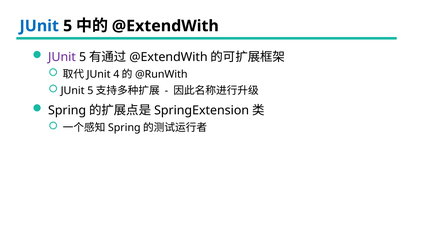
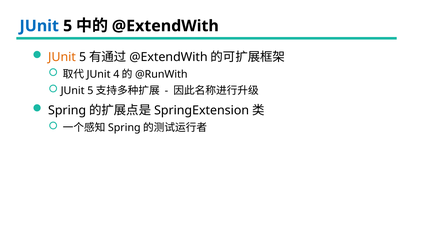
JUnit colour: purple -> orange (62, 57)
